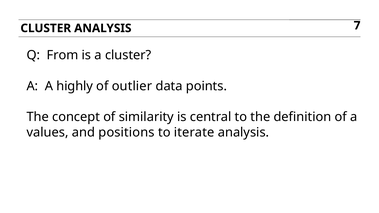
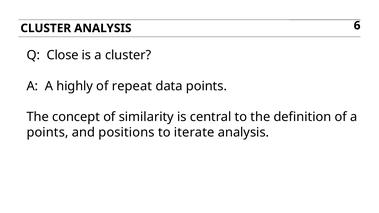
7: 7 -> 6 (357, 25)
From: From -> Close (63, 55)
outlier: outlier -> repeat (132, 86)
values: values -> points (48, 132)
